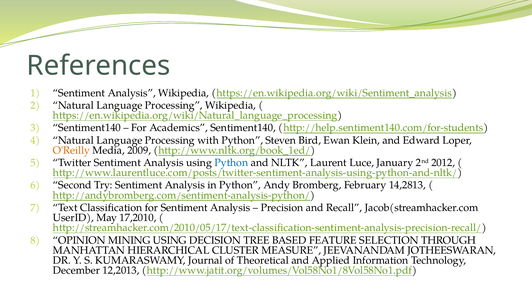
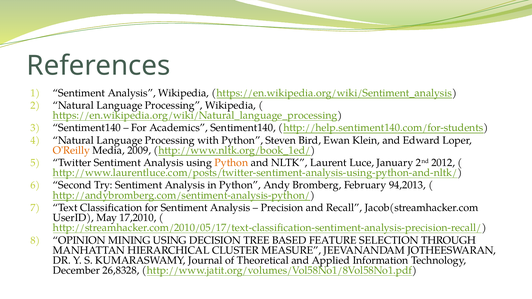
Python colour: blue -> orange (231, 163)
14,2813: 14,2813 -> 94,2013 (407, 185)
12,2013: 12,2013 -> 26,8328 (121, 271)
